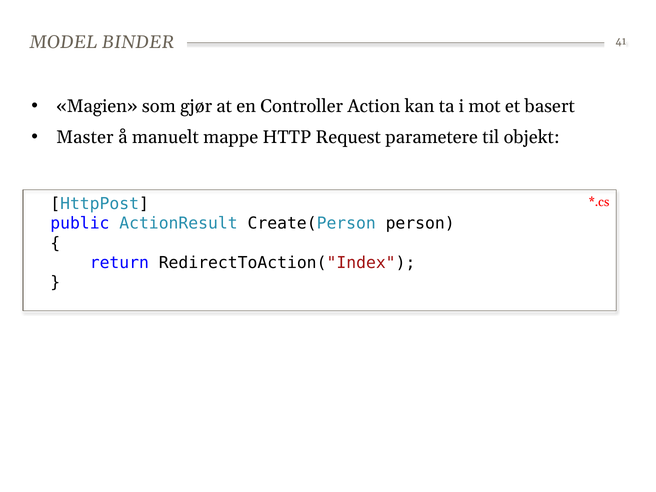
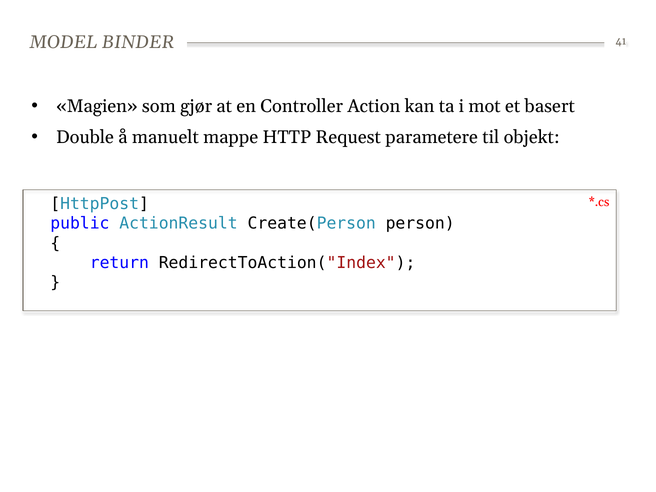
Master: Master -> Double (85, 137)
